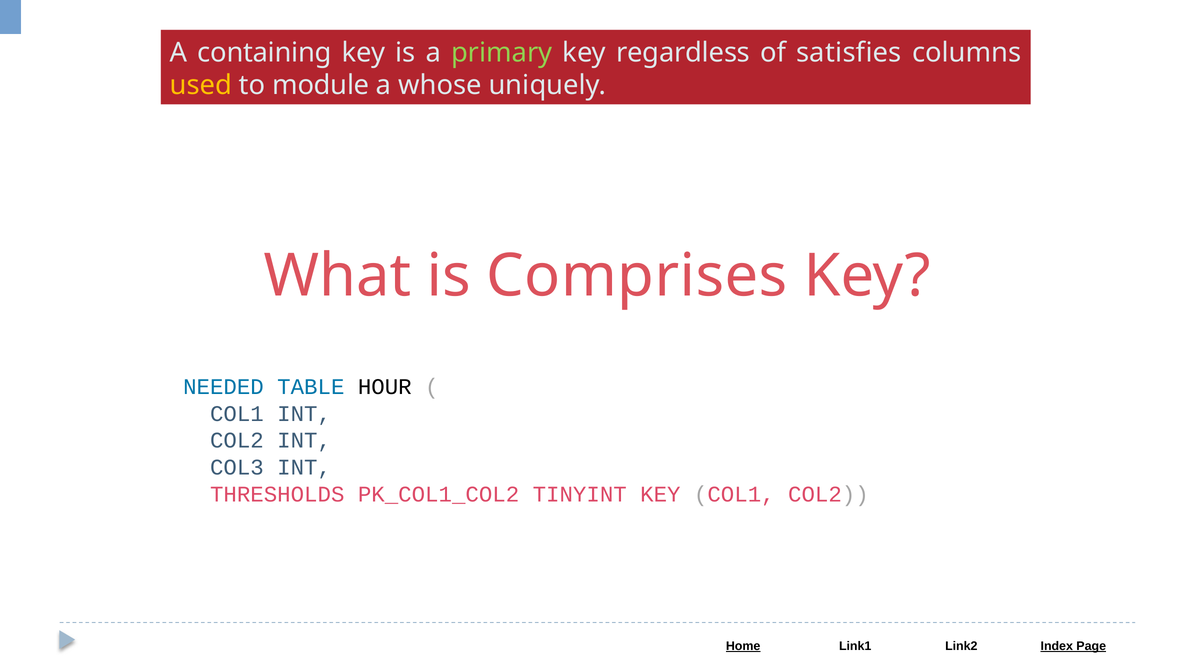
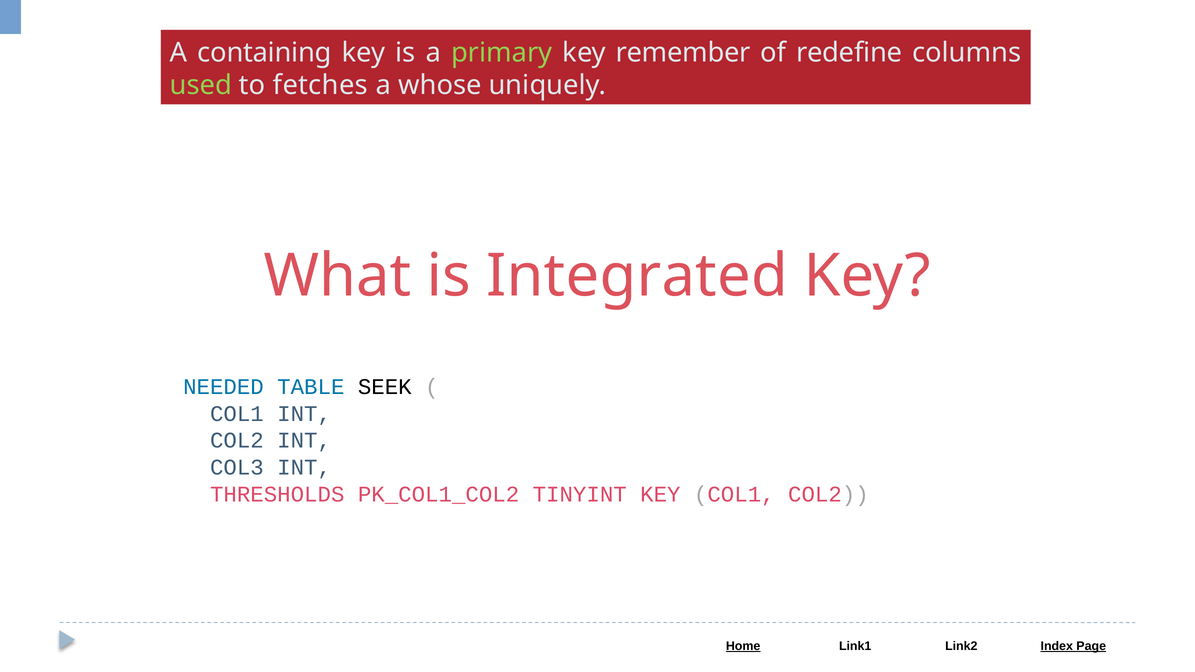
regardless: regardless -> remember (683, 53)
satisfies: satisfies -> redefine (849, 53)
used colour: yellow -> light green (201, 85)
module: module -> fetches (320, 85)
Comprises: Comprises -> Integrated (637, 276)
HOUR: HOUR -> SEEK (385, 387)
